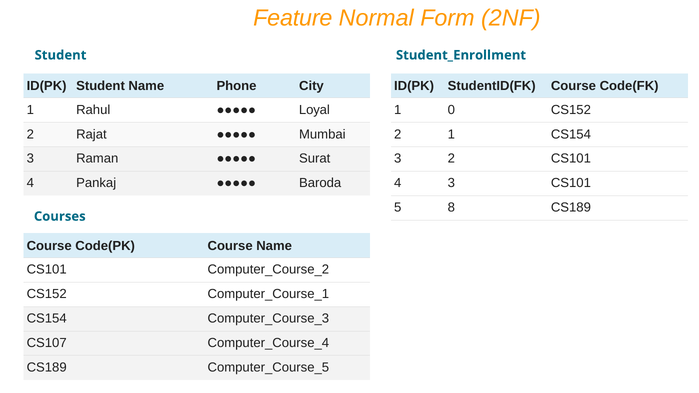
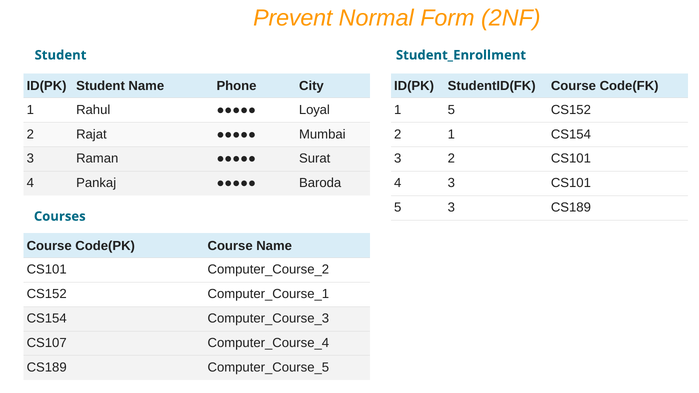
Feature: Feature -> Prevent (293, 18)
1 0: 0 -> 5 (451, 110)
5 8: 8 -> 3 (451, 208)
